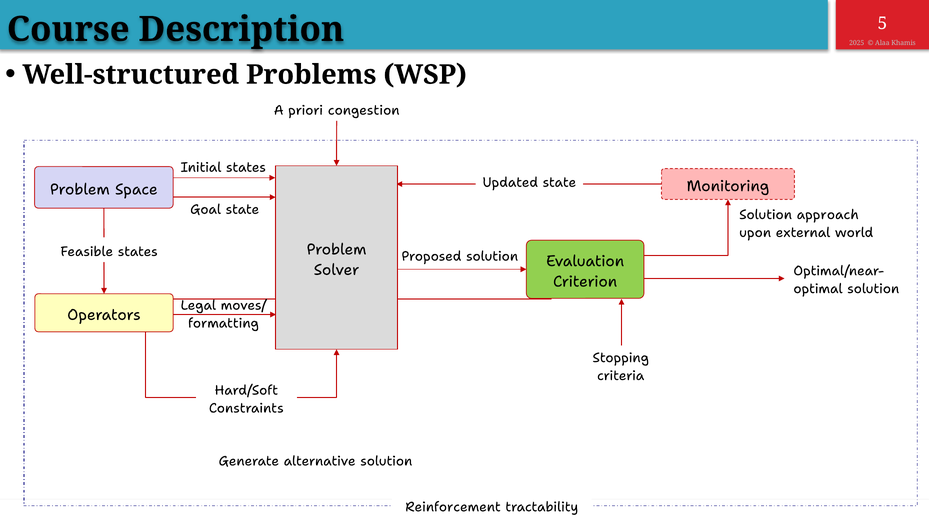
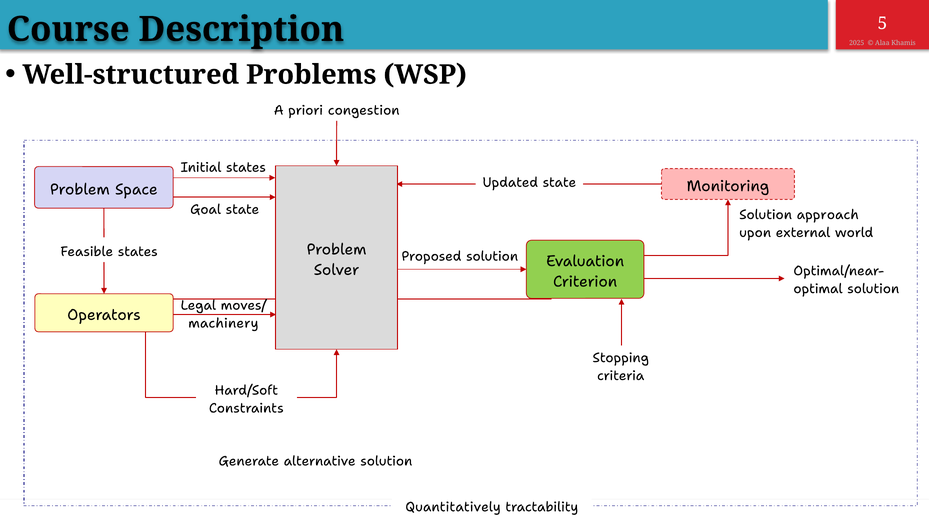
formatting: formatting -> machinery (223, 323)
Reinforcement: Reinforcement -> Quantitatively (453, 506)
